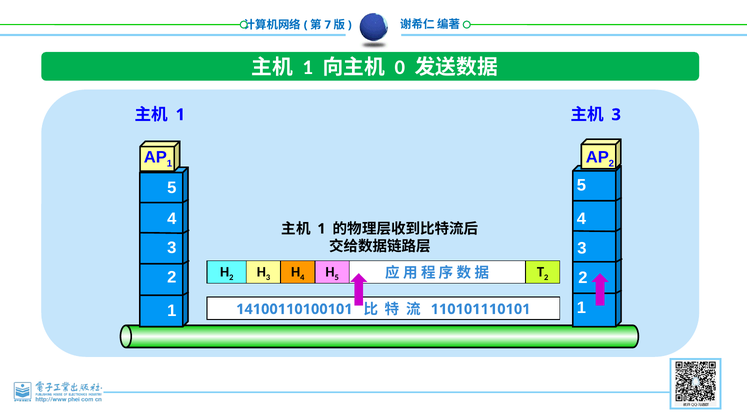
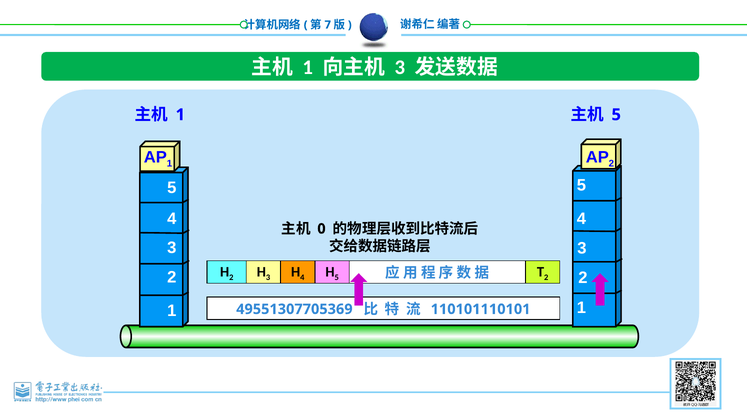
0: 0 -> 3 (400, 68)
3: 3 -> 5 (616, 115)
1: 1 -> 0 (321, 229)
14100110100101: 14100110100101 -> 49551307705369 (294, 309)
